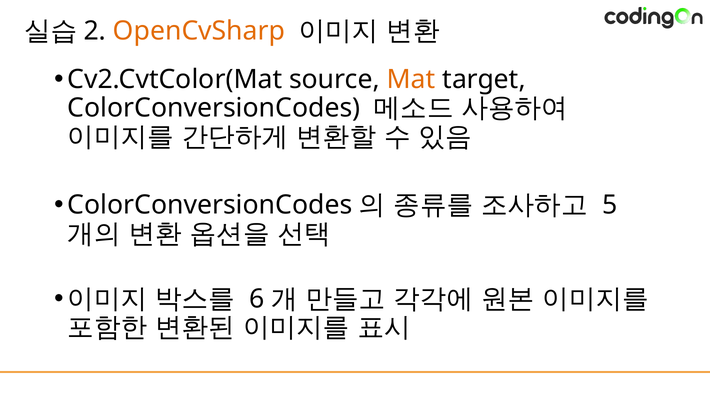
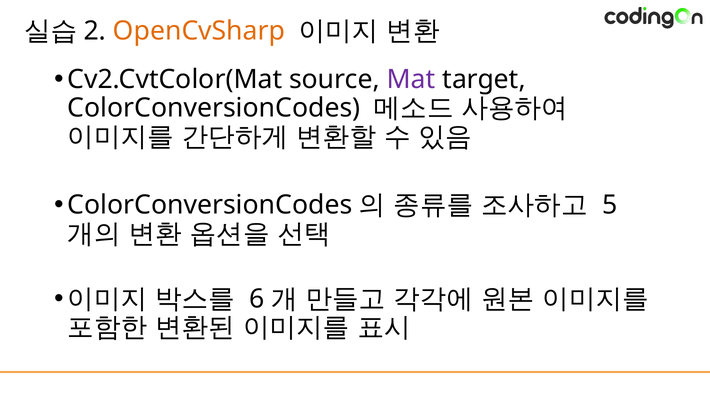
Mat colour: orange -> purple (411, 79)
